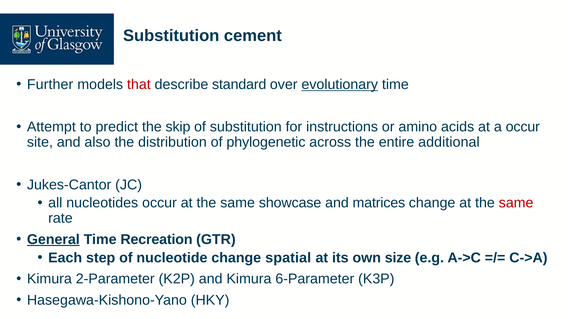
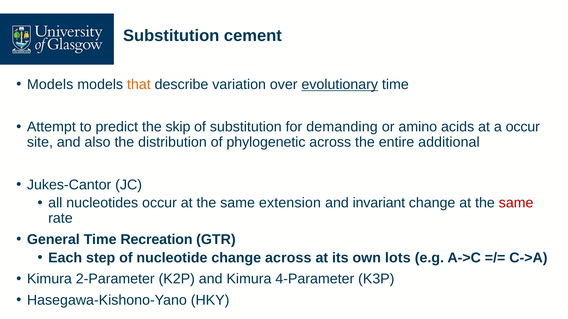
Further: Further -> Models (50, 85)
that colour: red -> orange (139, 85)
standard: standard -> variation (239, 85)
instructions: instructions -> demanding (342, 127)
showcase: showcase -> extension (290, 203)
matrices: matrices -> invariant (379, 203)
General underline: present -> none (53, 240)
change spatial: spatial -> across (288, 258)
size: size -> lots (398, 258)
6-Parameter: 6-Parameter -> 4-Parameter (315, 279)
